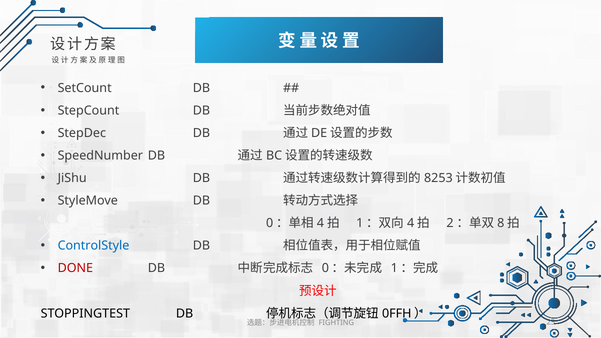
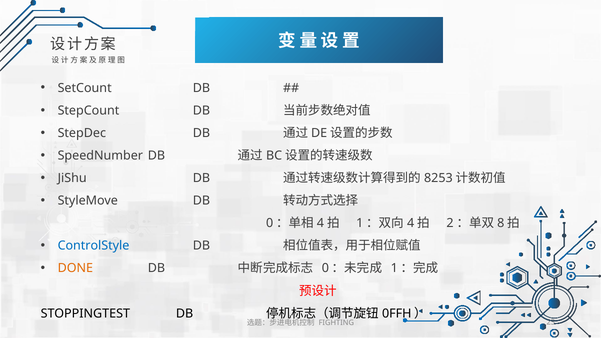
DONE colour: red -> orange (75, 268)
